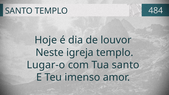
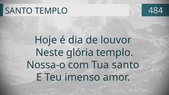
igreja: igreja -> glória (80, 53)
Lugar-o: Lugar-o -> Nossa-o (46, 65)
